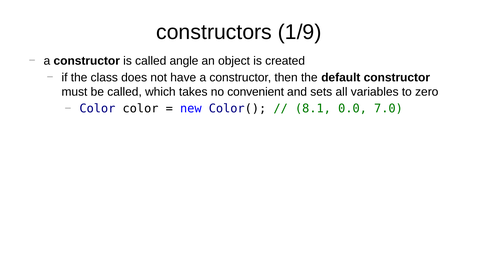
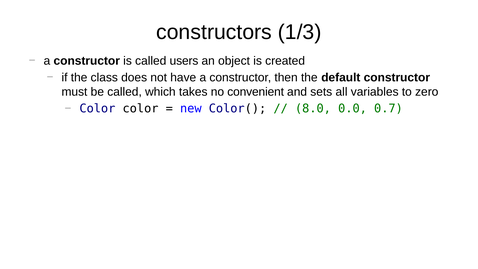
1/9: 1/9 -> 1/3 (300, 32)
angle: angle -> users (184, 61)
8.1: 8.1 -> 8.0 (313, 109)
7.0: 7.0 -> 0.7 (388, 109)
